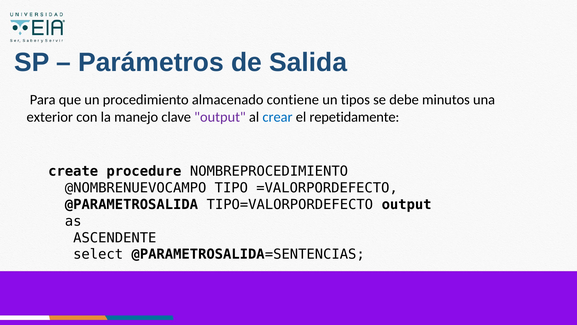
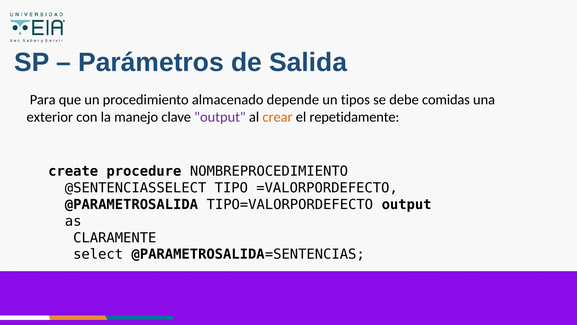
contiene: contiene -> depende (293, 100)
minutos: minutos -> comidas (446, 100)
crear colour: blue -> orange (278, 117)
@NOMBRENUEVOCAMPO: @NOMBRENUEVOCAMPO -> @SENTENCIASSELECT (136, 188)
ASCENDENTE: ASCENDENTE -> CLARAMENTE (115, 238)
